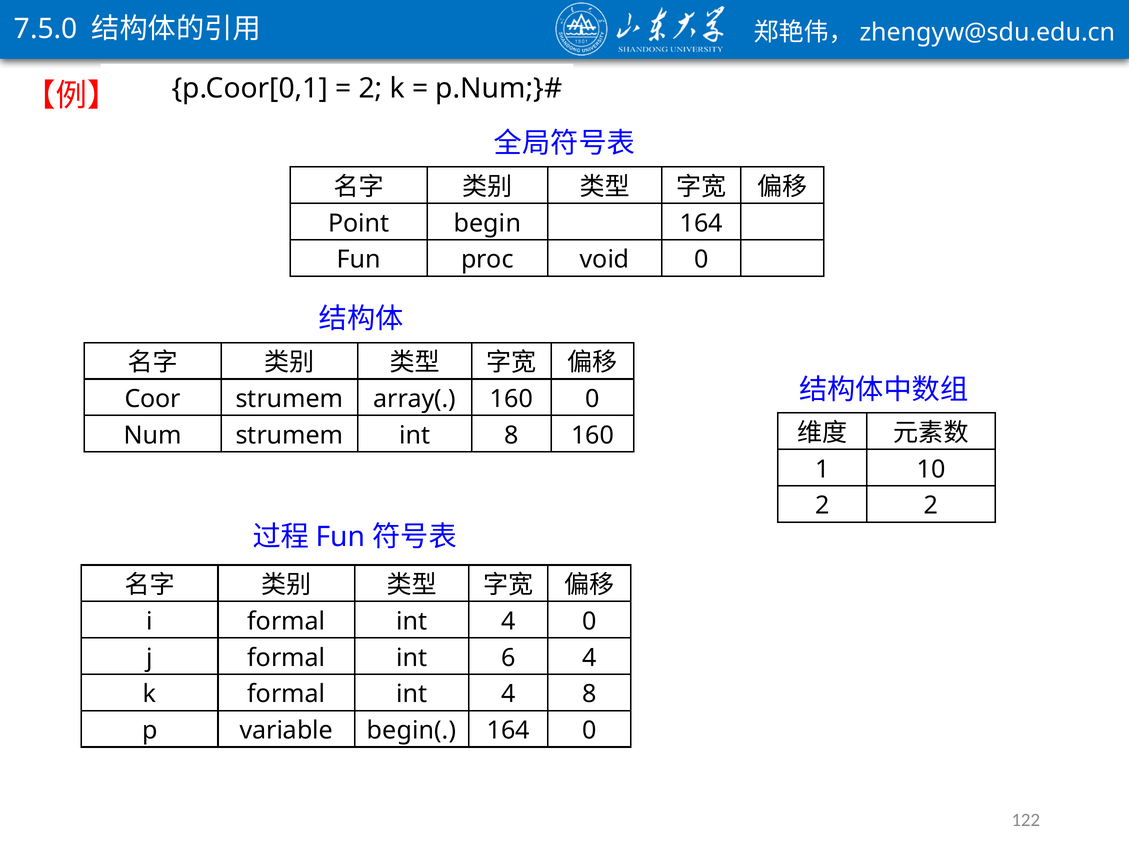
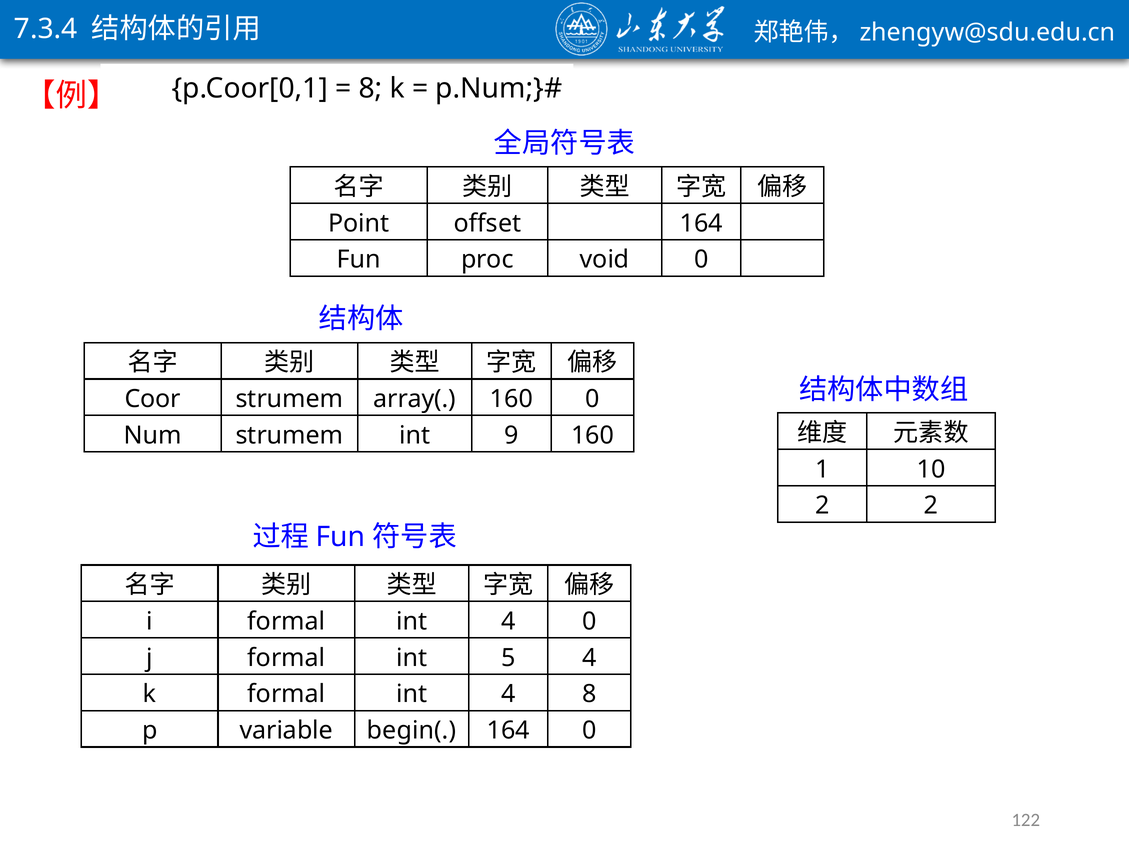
7.5.0: 7.5.0 -> 7.3.4 (46, 29)
2: 2 -> 8 (370, 88)
begin: begin -> offset (487, 223)
int 8: 8 -> 9 (511, 435)
6: 6 -> 5 (508, 658)
